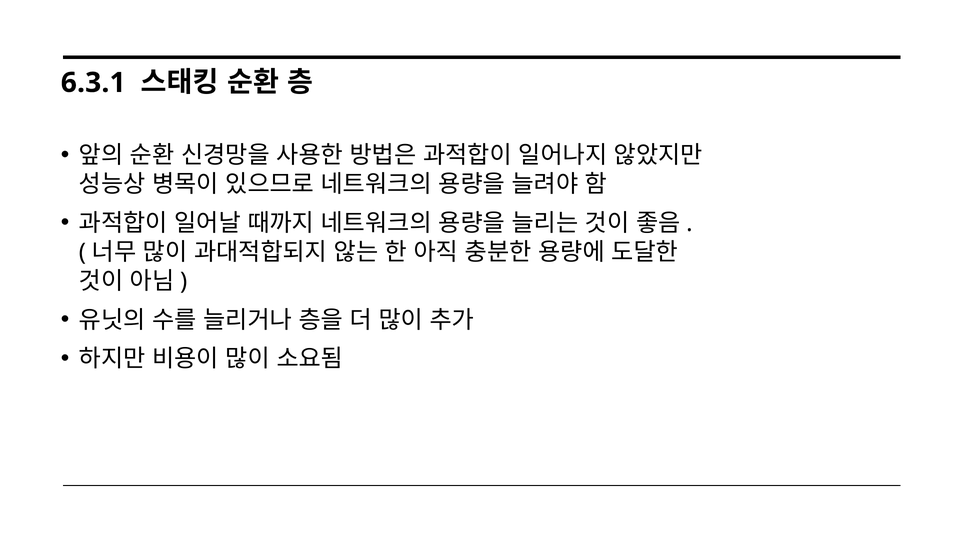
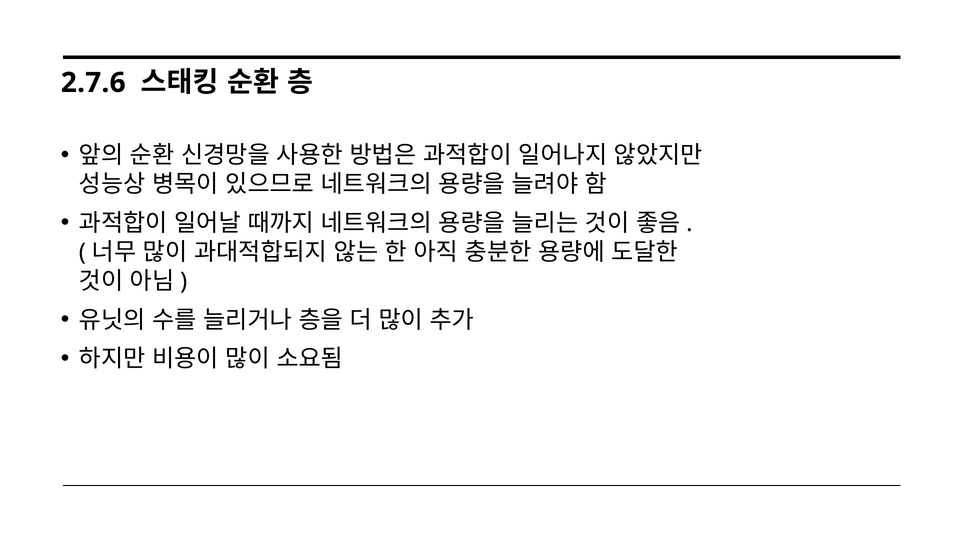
6.3.1: 6.3.1 -> 2.7.6 (93, 83)
